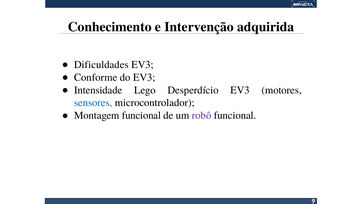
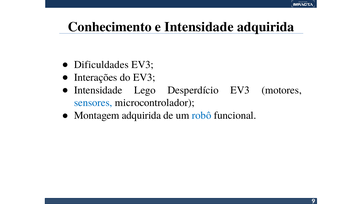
e Intervenção: Intervenção -> Intensidade (199, 27)
Conforme: Conforme -> Interações (96, 77)
Montagem funcional: funcional -> adquirida (141, 115)
robô colour: purple -> blue (202, 115)
